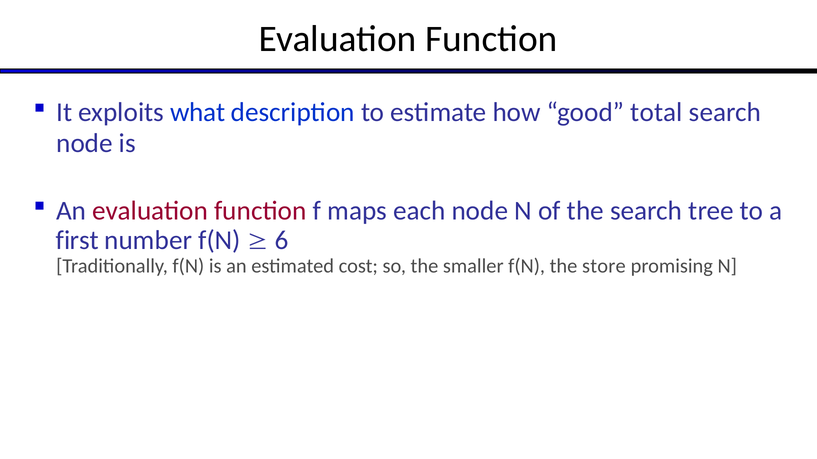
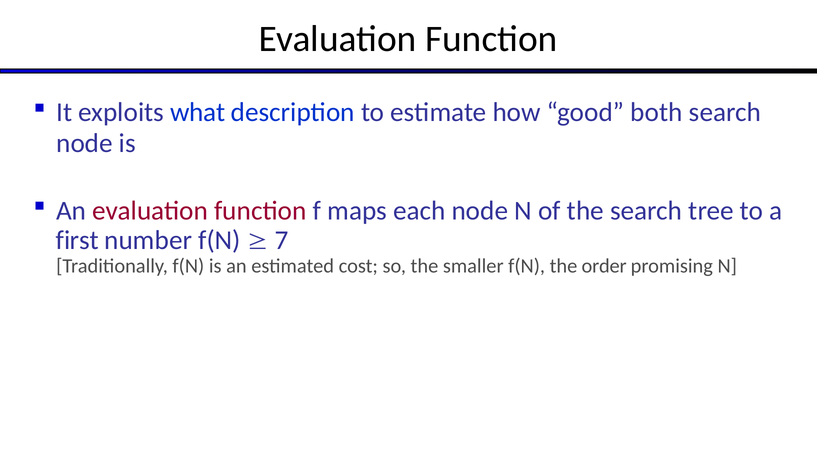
total: total -> both (656, 112)
6: 6 -> 7 (282, 240)
store: store -> order (604, 266)
